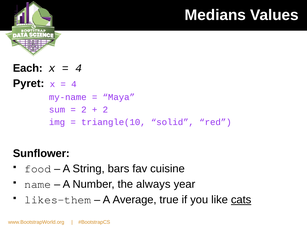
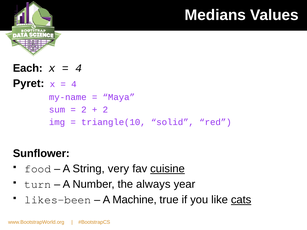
bars: bars -> very (118, 169)
cuisine underline: none -> present (168, 169)
name: name -> turn (38, 185)
likes-them: likes-them -> likes-been (58, 200)
Average: Average -> Machine (135, 200)
